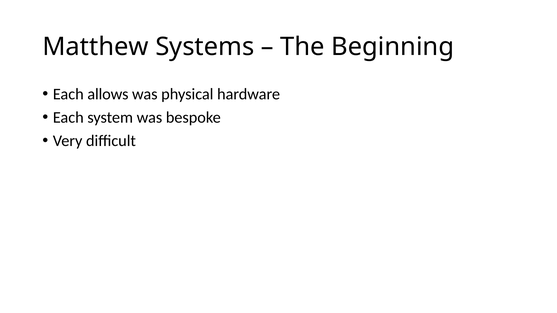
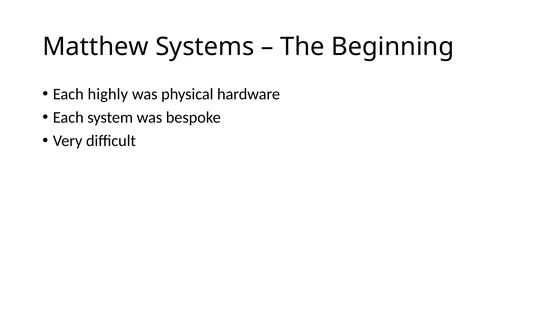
allows: allows -> highly (108, 94)
